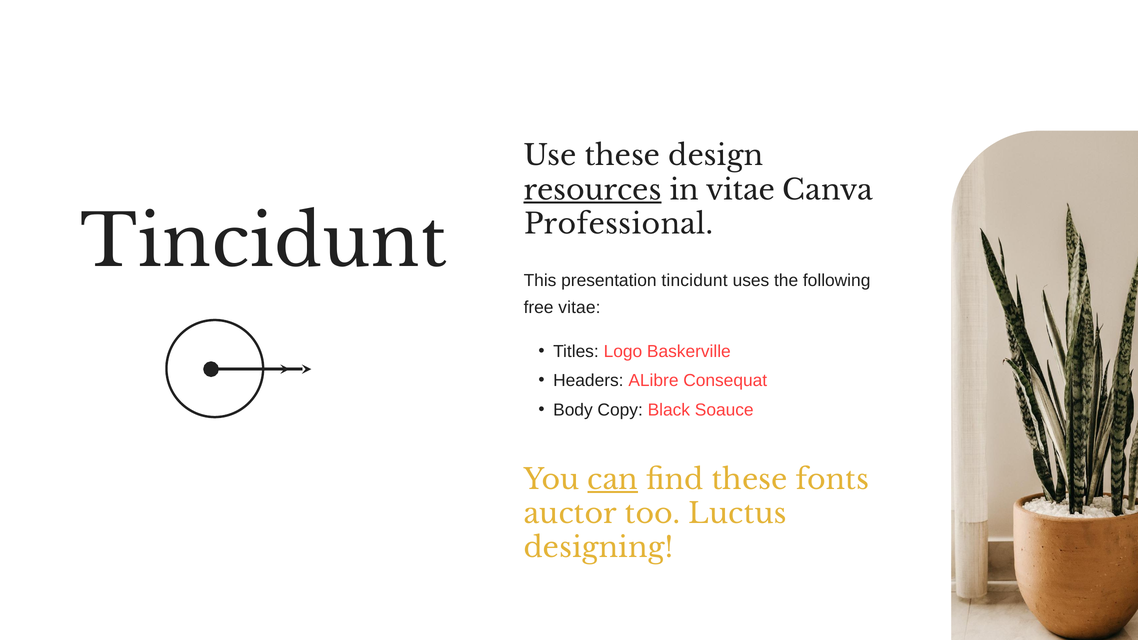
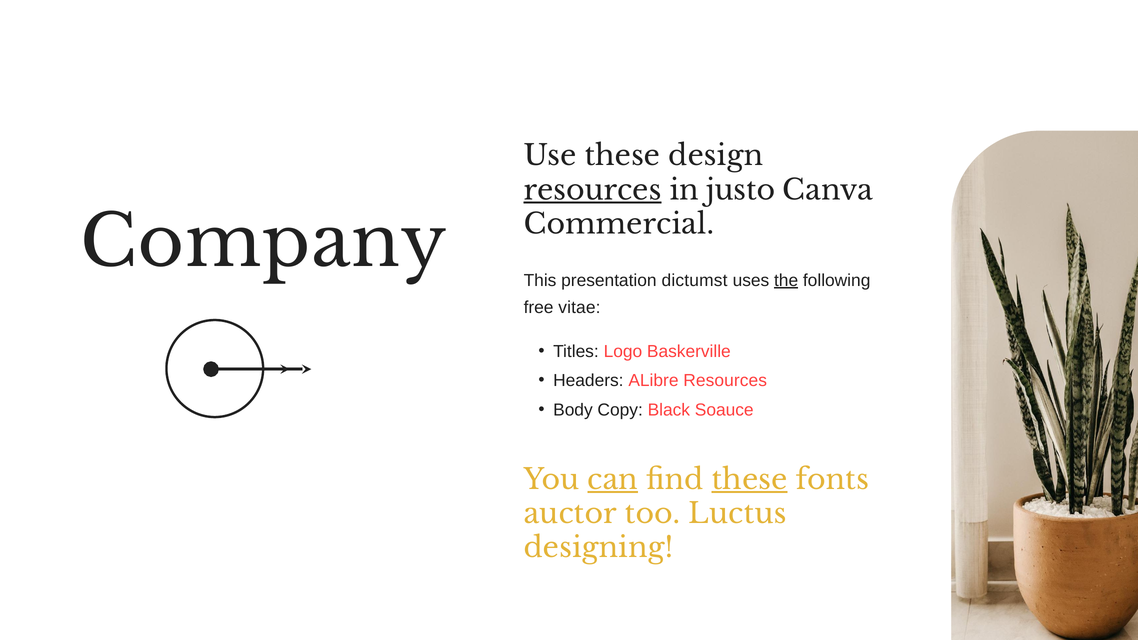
in vitae: vitae -> justo (741, 190)
Professional: Professional -> Commercial (619, 224)
Tincidunt: Tincidunt -> Company (263, 243)
presentation tincidunt: tincidunt -> dictumst (695, 280)
the underline: none -> present (786, 280)
ALibre Consequat: Consequat -> Resources (725, 381)
these underline: none -> present (750, 480)
